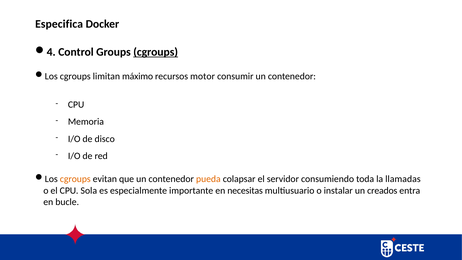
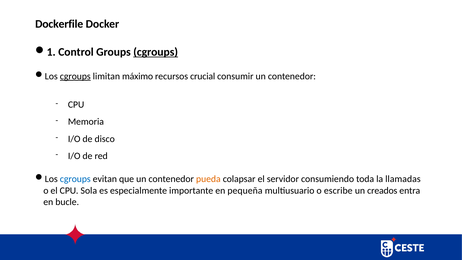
Especifica: Especifica -> Dockerfile (59, 24)
4: 4 -> 1 (51, 52)
cgroups underline: none -> present (75, 76)
motor: motor -> crucial (203, 76)
cgroups colour: orange -> blue (75, 179)
necesitas: necesitas -> pequeña (245, 190)
instalar: instalar -> escribe (338, 190)
